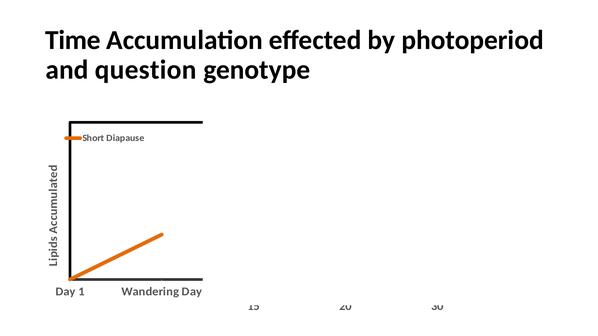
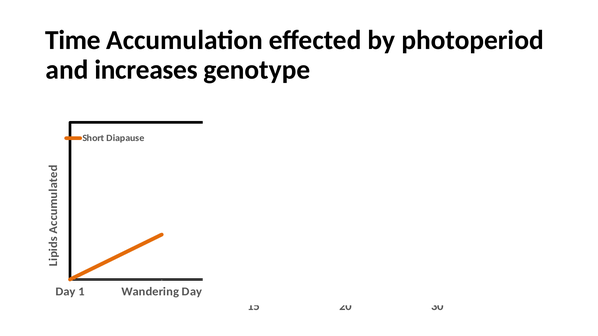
question: question -> increases (146, 70)
